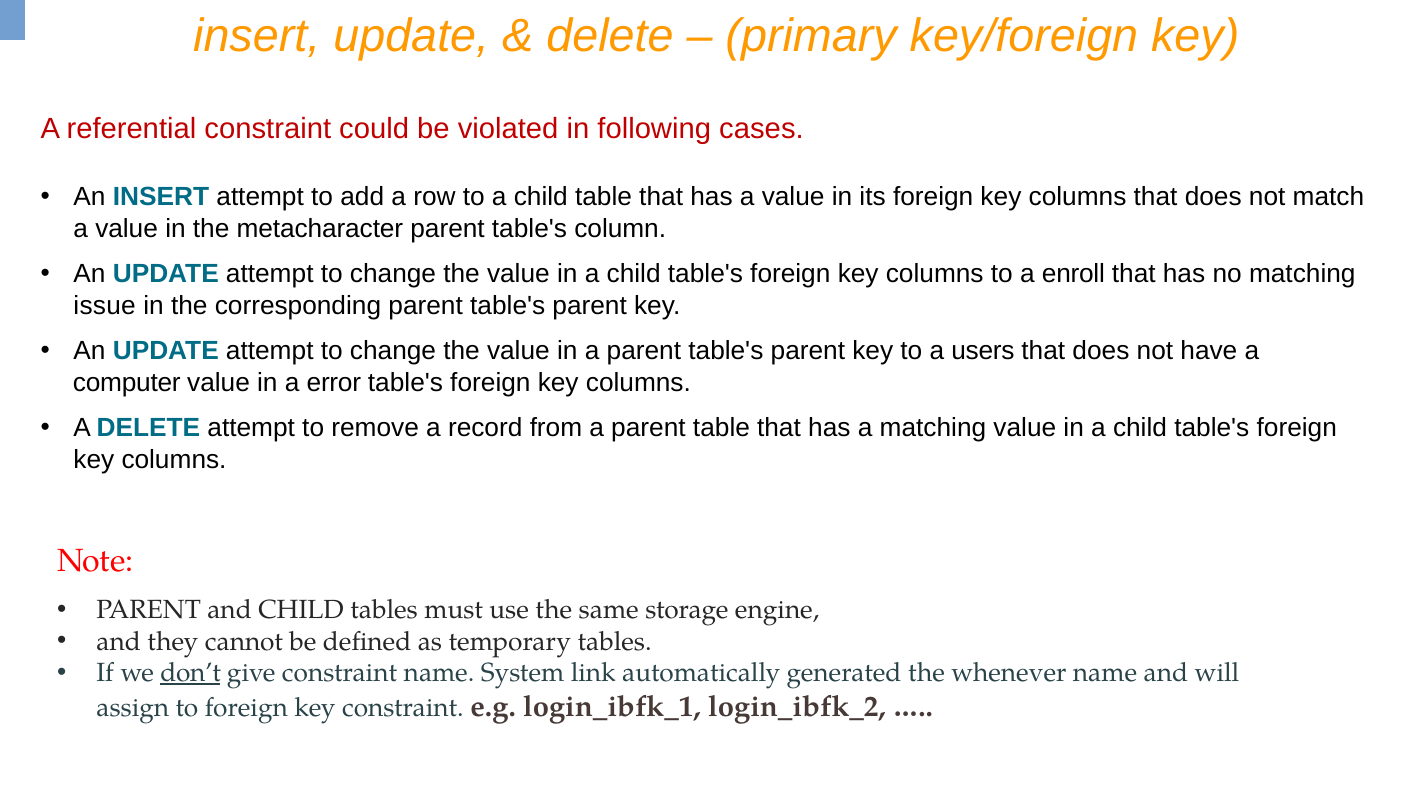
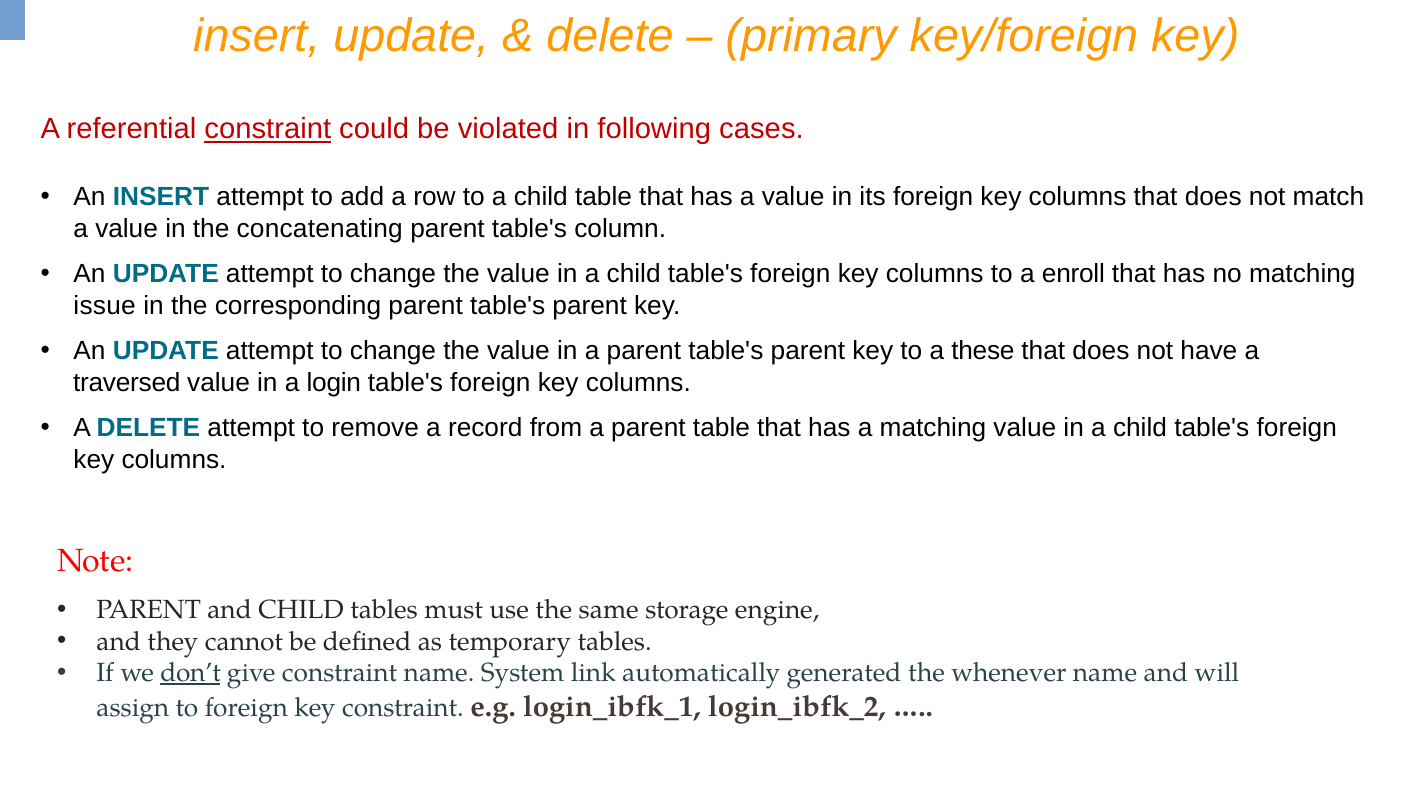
constraint underline: none -> present (268, 129)
metacharacter: metacharacter -> concatenating (320, 229)
users: users -> these (983, 351)
computer: computer -> traversed (127, 383)
error: error -> login (334, 383)
